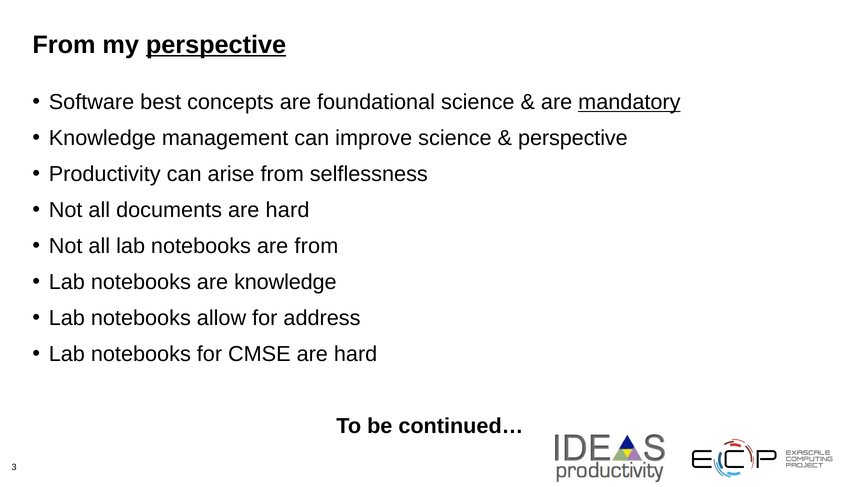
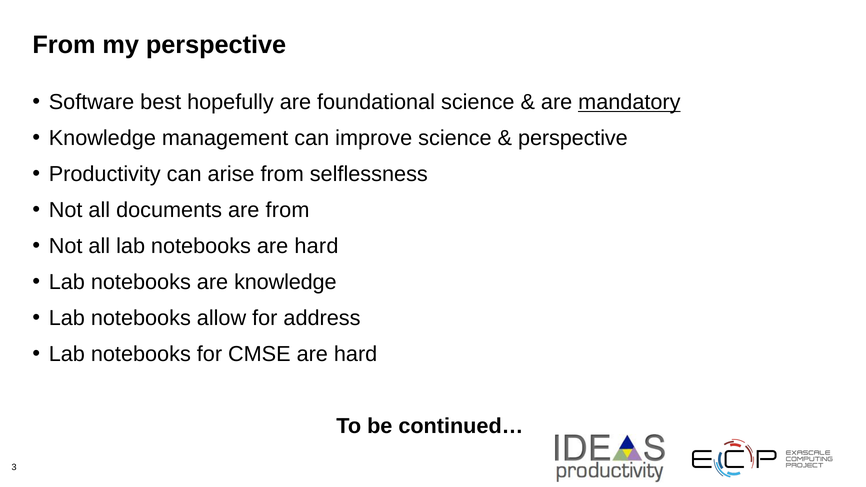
perspective underline: present -> none (216, 45)
concepts: concepts -> hopefully (230, 102)
documents are hard: hard -> from (288, 210)
notebooks are from: from -> hard (316, 246)
